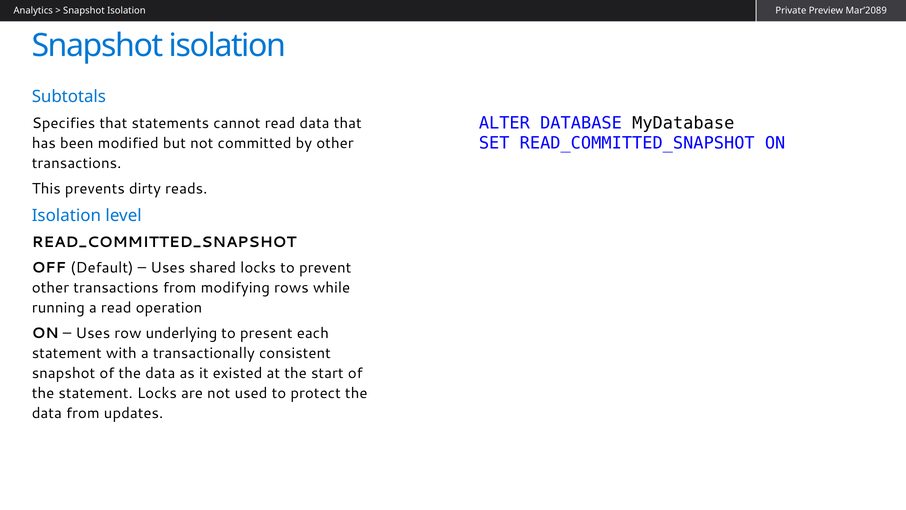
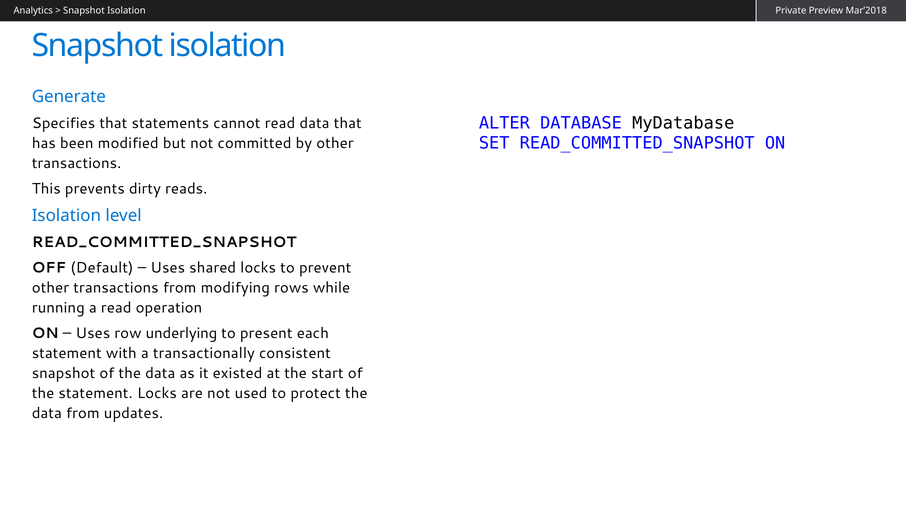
Mar’2089: Mar’2089 -> Mar’2018 (866, 11)
Subtotals: Subtotals -> Generate (69, 97)
